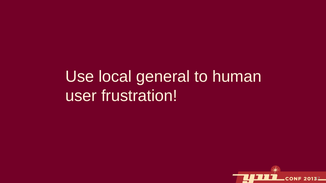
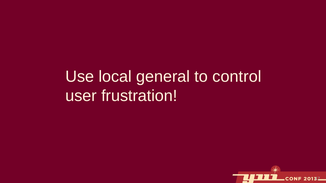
human: human -> control (237, 77)
